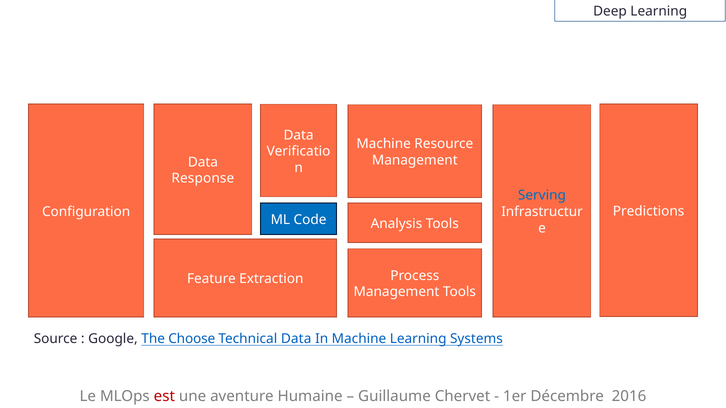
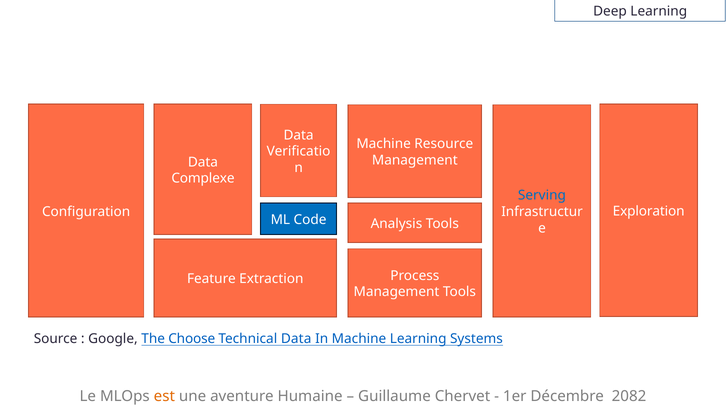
Response: Response -> Complexe (203, 179)
Predictions: Predictions -> Exploration (649, 211)
est colour: red -> orange (164, 397)
2016: 2016 -> 2082 (629, 397)
